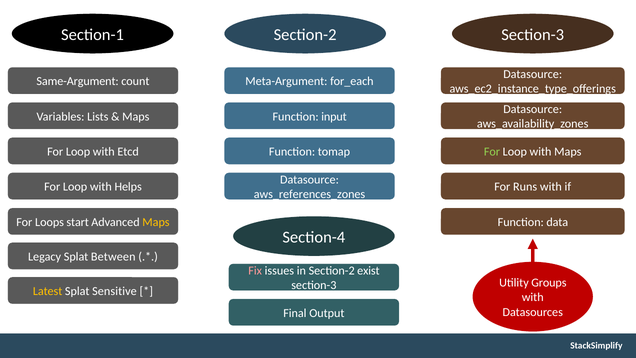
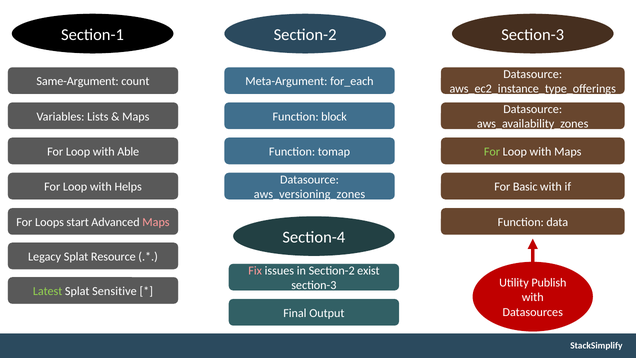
input: input -> block (334, 117)
Etcd: Etcd -> Able (128, 152)
Runs: Runs -> Basic (525, 187)
aws_references_zones: aws_references_zones -> aws_versioning_zones (309, 194)
Maps colour: yellow -> pink (156, 222)
Between: Between -> Resource (113, 257)
Groups: Groups -> Publish (549, 283)
Latest colour: yellow -> light green (48, 291)
